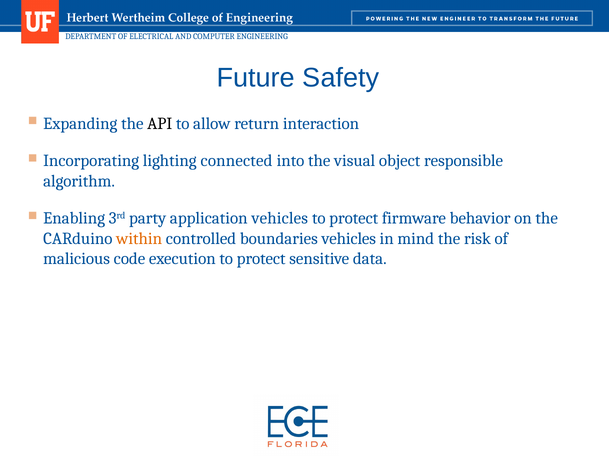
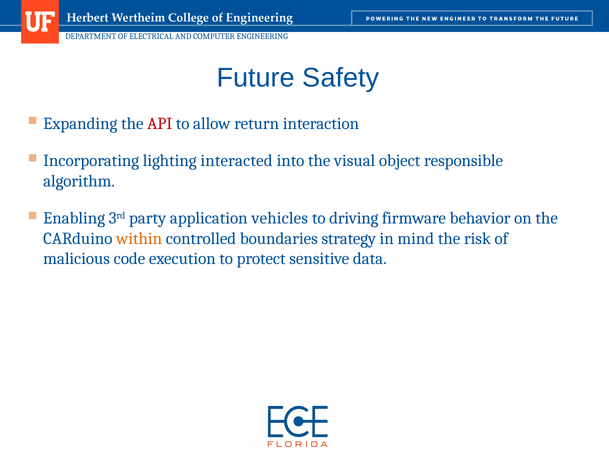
API colour: black -> red (160, 124)
connected: connected -> interacted (237, 161)
protect: protect -> driving (354, 219)
boundaries vehicles: vehicles -> strategy (349, 239)
